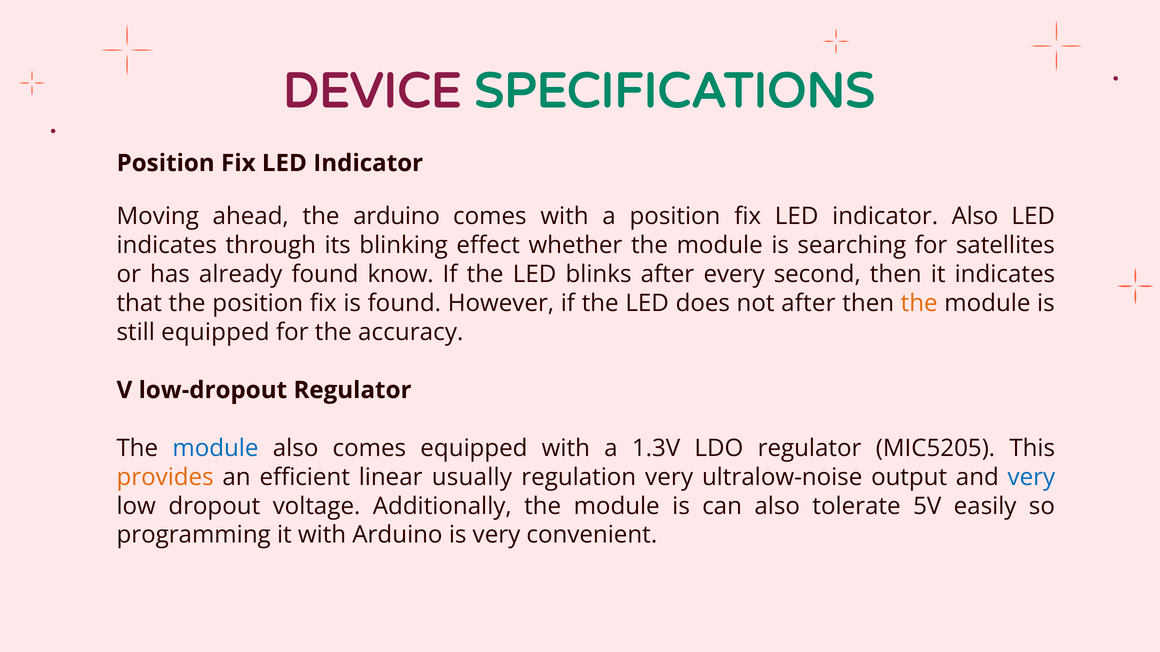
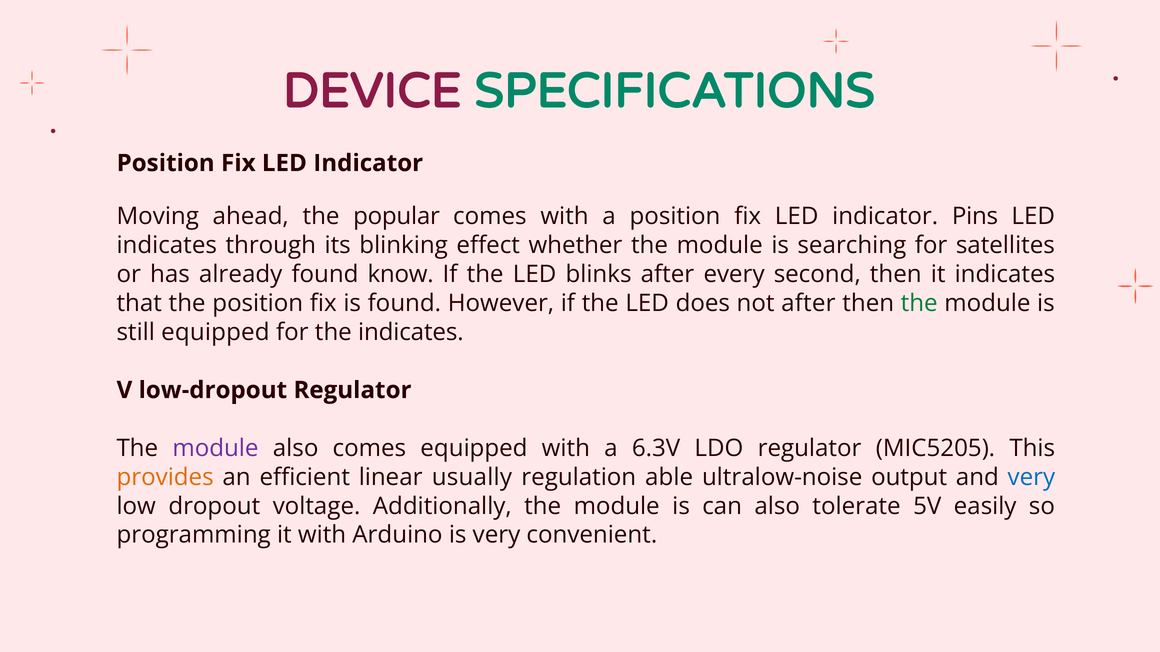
the arduino: arduino -> popular (397, 216)
indicator Also: Also -> Pins (975, 216)
the colour: orange -> green (919, 303)
the accuracy: accuracy -> indicates (411, 332)
module colour: blue -> purple (215, 448)
1.3V: 1.3V -> 6.3V (656, 448)
regulation very: very -> able (669, 477)
